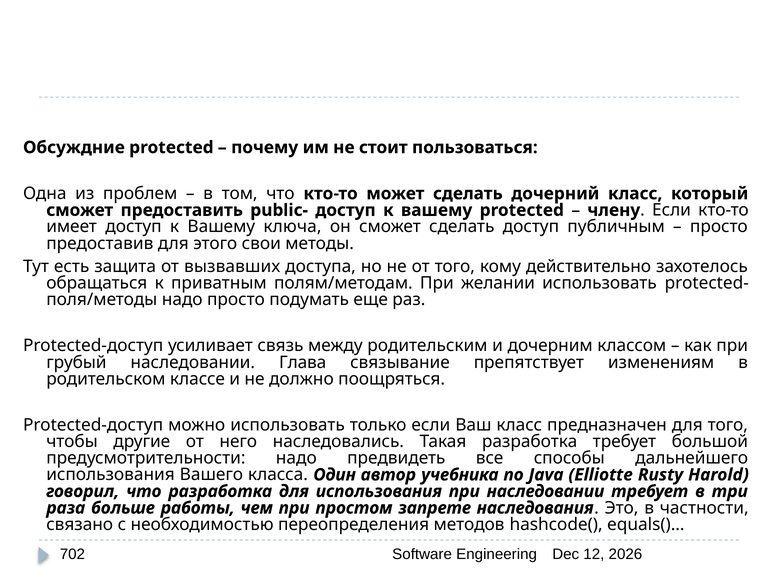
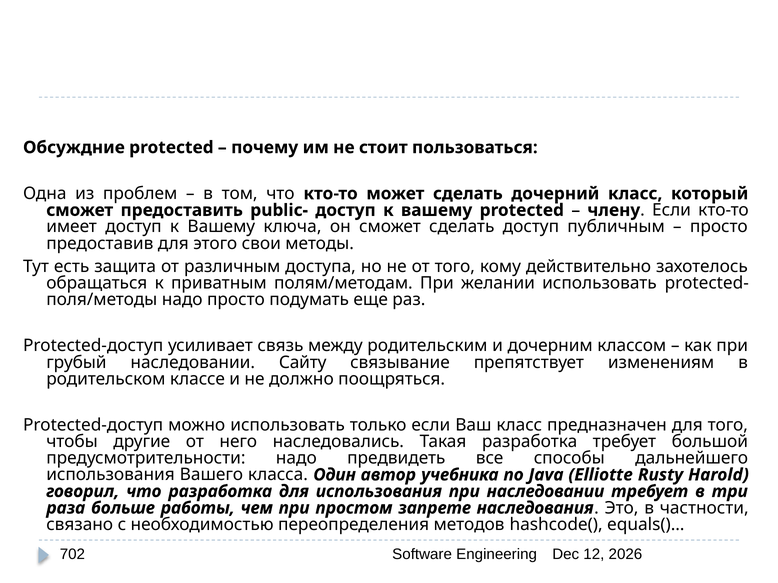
вызвавших: вызвавших -> различным (232, 267)
Глава: Глава -> Сайту (303, 363)
